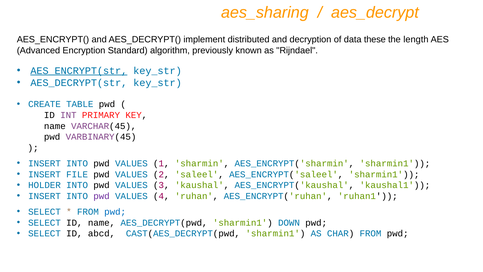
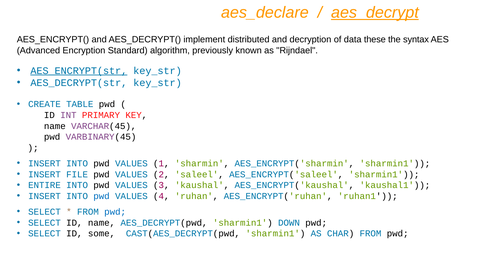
aes_sharing: aes_sharing -> aes_declare (265, 13)
aes_decrypt underline: none -> present (375, 13)
length: length -> syntax (416, 40)
HOLDER: HOLDER -> ENTIRE (44, 185)
pwd colour: purple -> blue (102, 196)
abcd: abcd -> some (102, 233)
